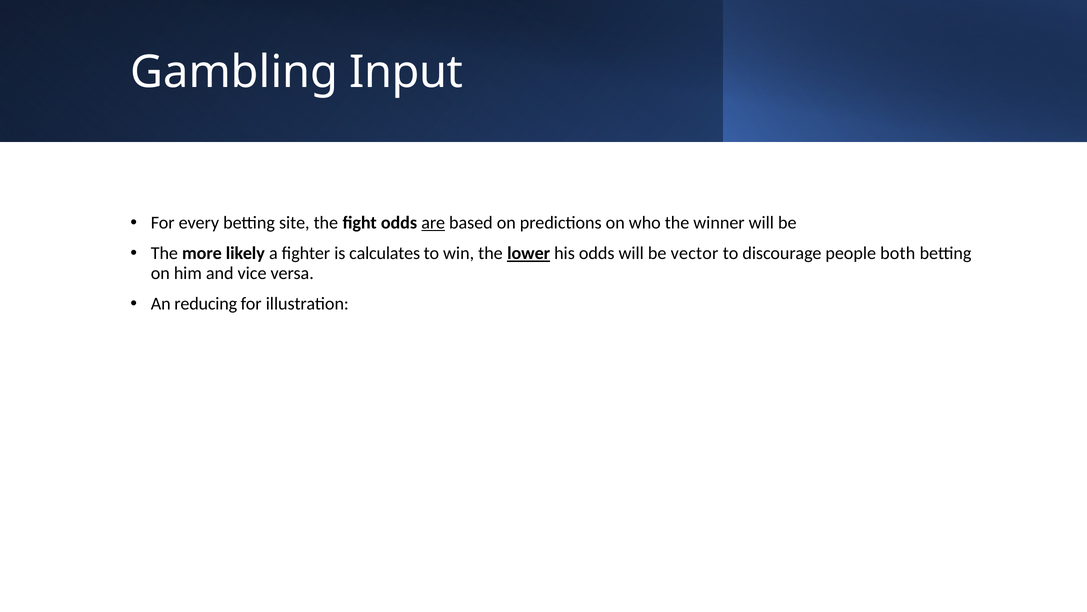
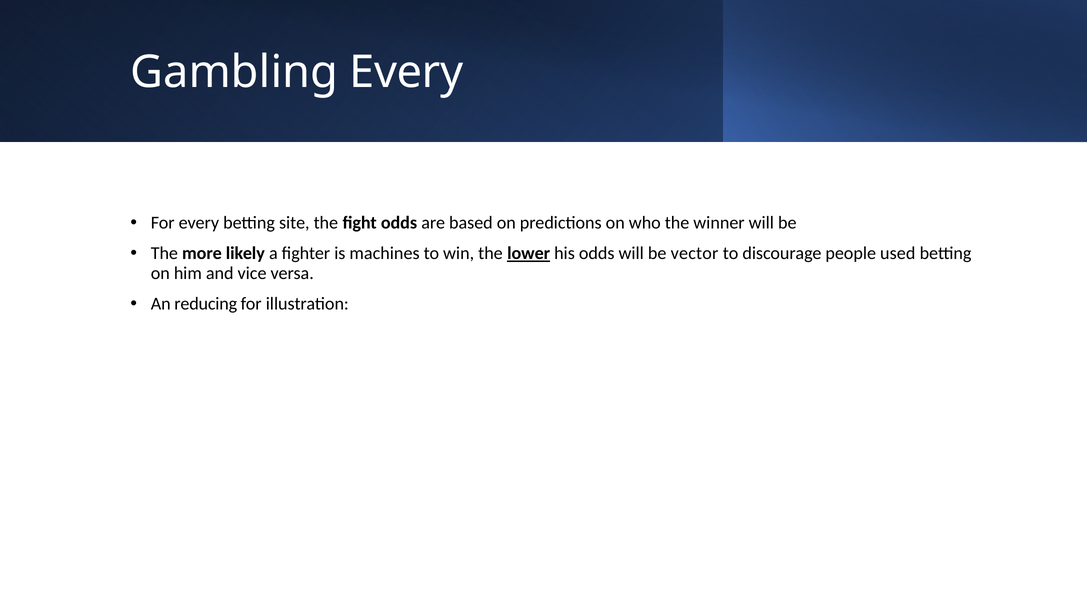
Gambling Input: Input -> Every (406, 72)
are underline: present -> none (433, 222)
calculates: calculates -> machines (385, 253)
both: both -> used (898, 253)
